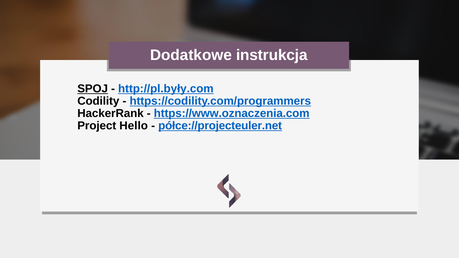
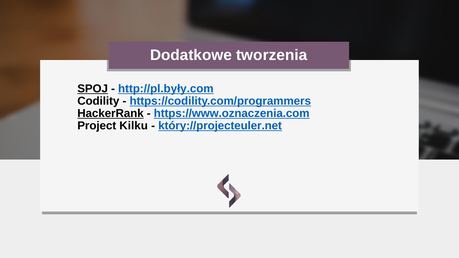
instrukcja: instrukcja -> tworzenia (272, 55)
HackerRank underline: none -> present (110, 113)
Hello: Hello -> Kilku (134, 126)
półce://projecteuler.net: półce://projecteuler.net -> który://projecteuler.net (220, 126)
